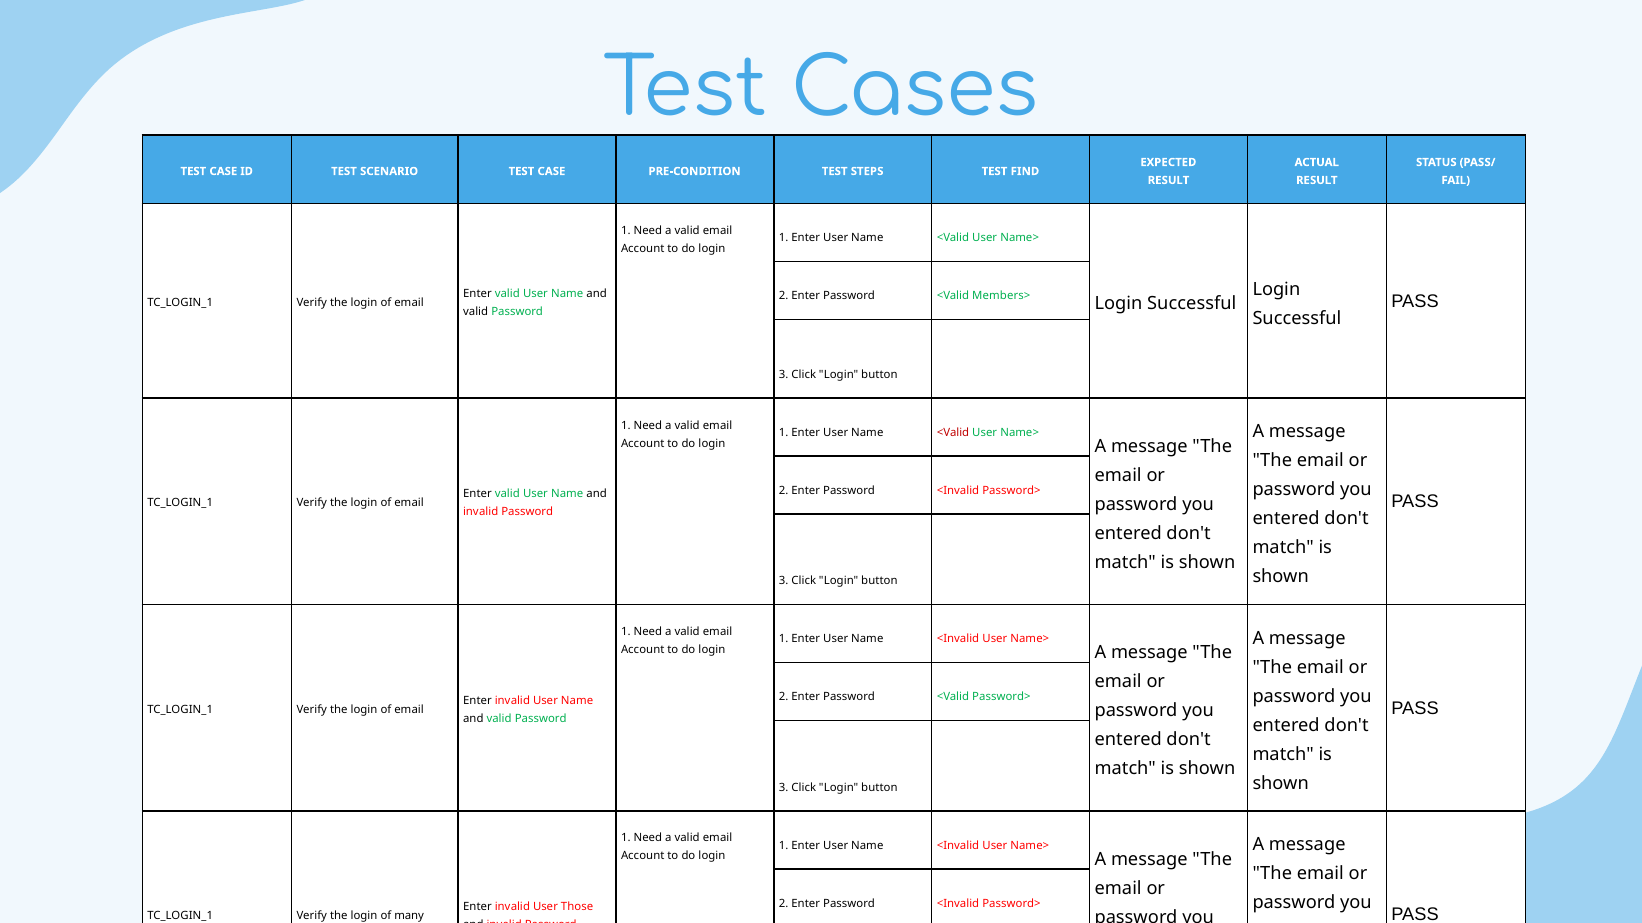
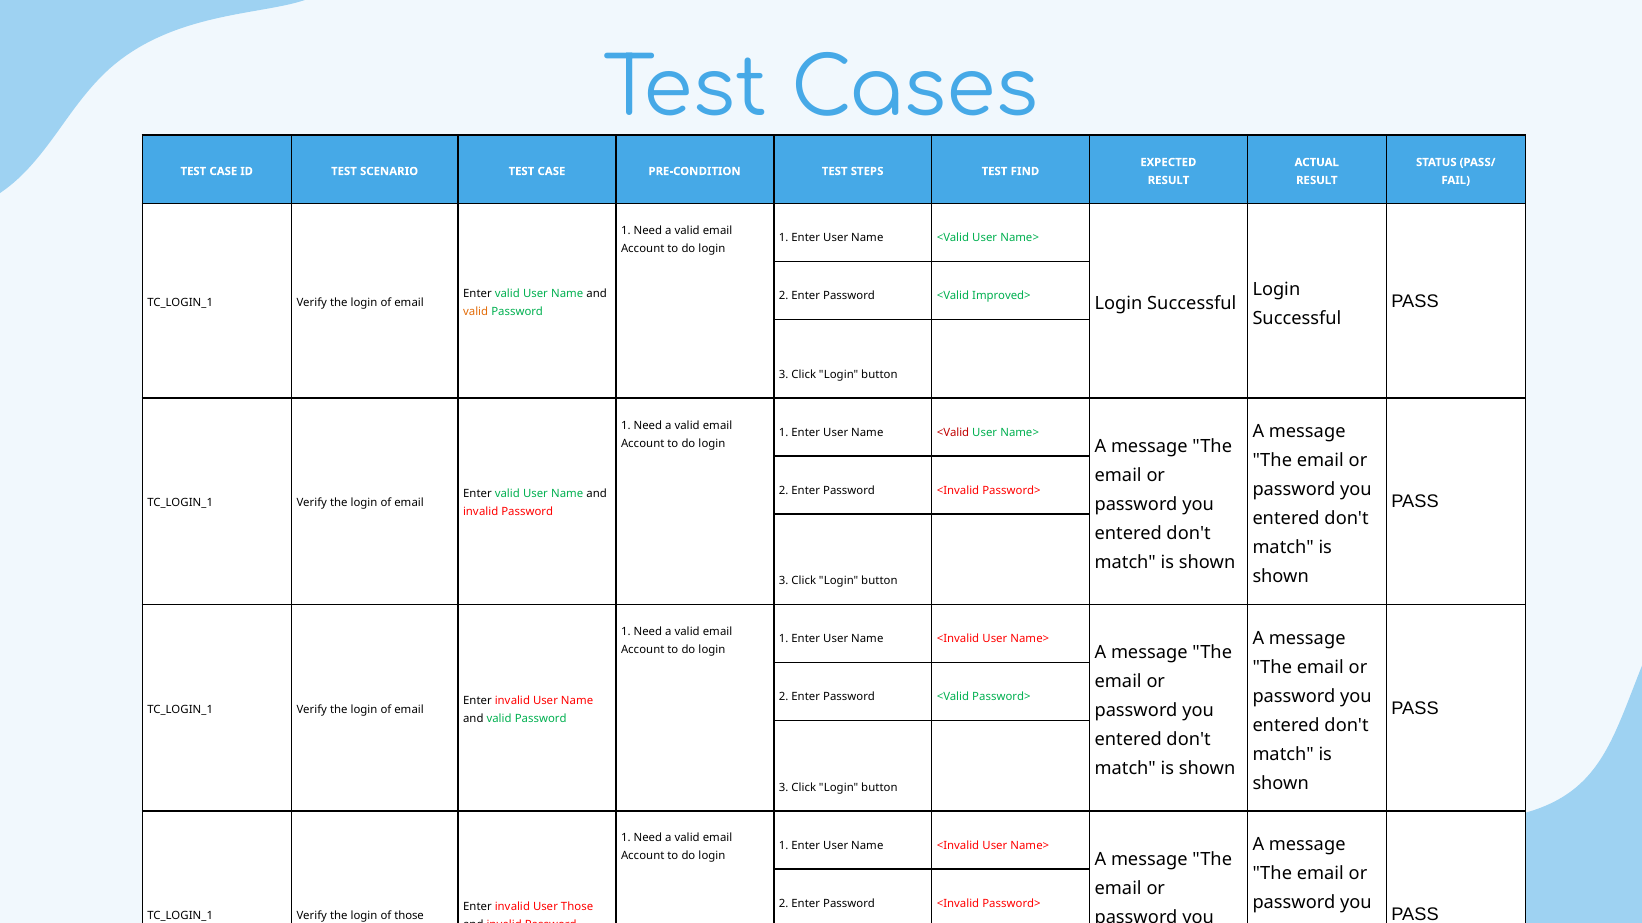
Members>: Members> -> Improved> (1001, 296)
valid colour: black -> orange (476, 312)
of many: many -> those (409, 917)
